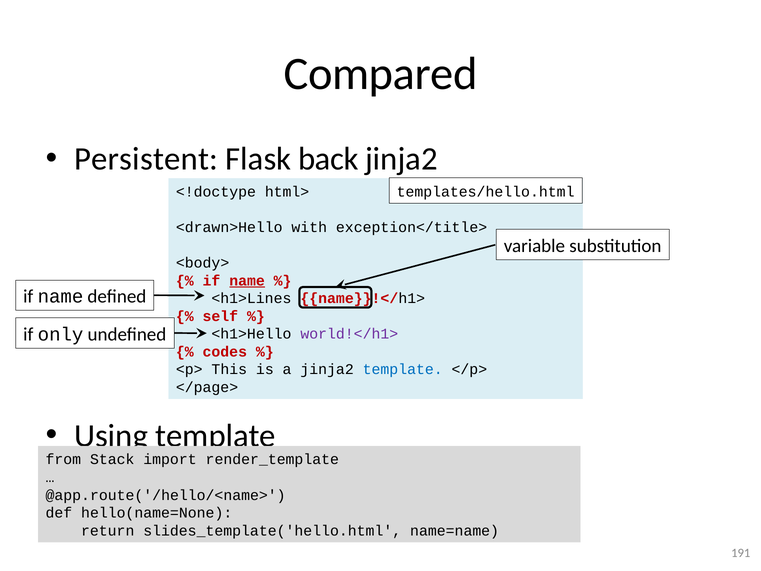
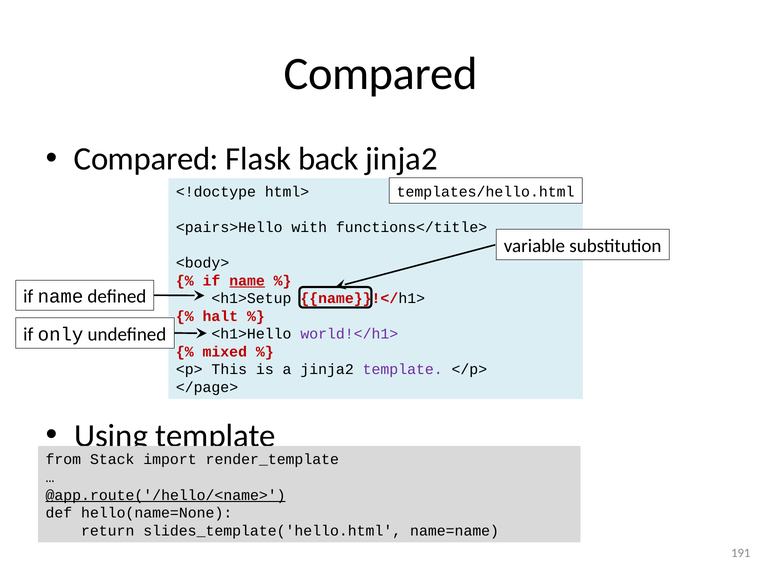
Persistent: Persistent -> Compared (146, 159)
<drawn>Hello: <drawn>Hello -> <pairs>Hello (229, 227)
exception</title>: exception</title> -> functions</title> (412, 227)
<h1>Lines: <h1>Lines -> <h1>Setup (251, 298)
self: self -> halt (220, 316)
codes: codes -> mixed (225, 352)
template colour: blue -> purple (403, 369)
@app.route('/hello/<name> underline: none -> present (166, 495)
